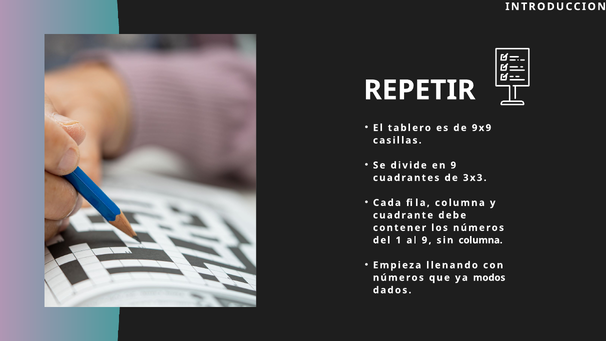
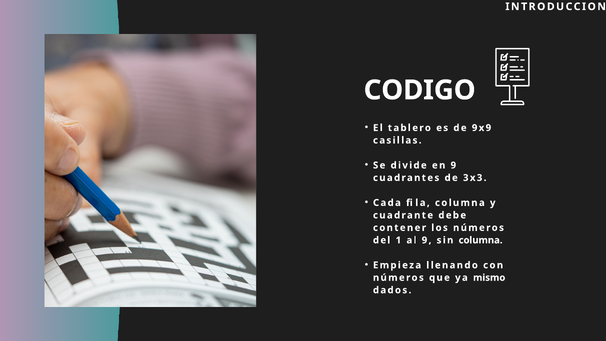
REPETIR: REPETIR -> CODIGO (420, 90)
modos: modos -> mismo (489, 278)
